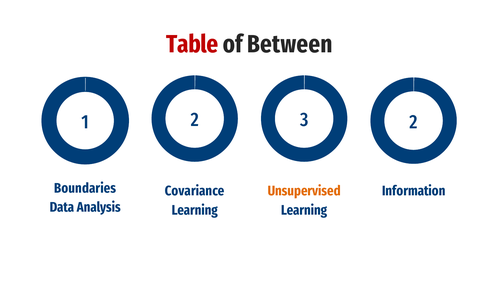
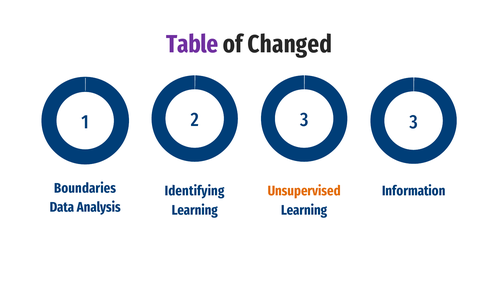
Table colour: red -> purple (192, 44)
Between: Between -> Changed (290, 44)
3 2: 2 -> 3 (413, 122)
Covariance: Covariance -> Identifying (195, 191)
